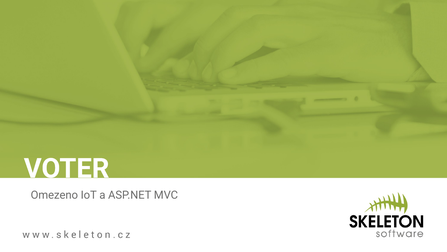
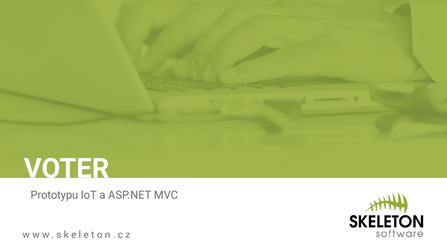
Omezeno: Omezeno -> Prototypu (54, 195)
